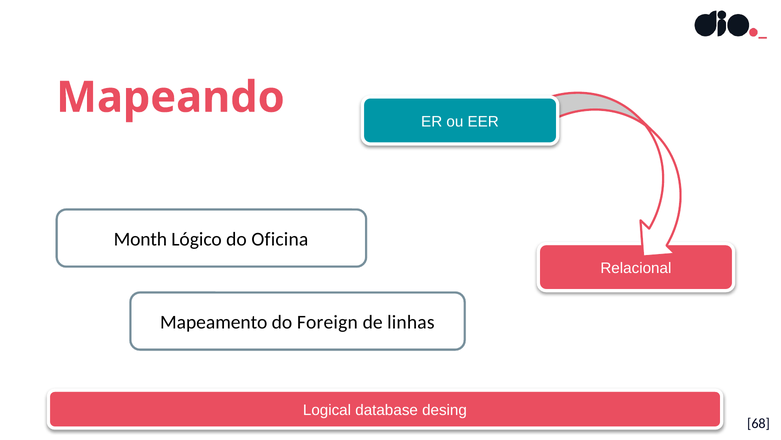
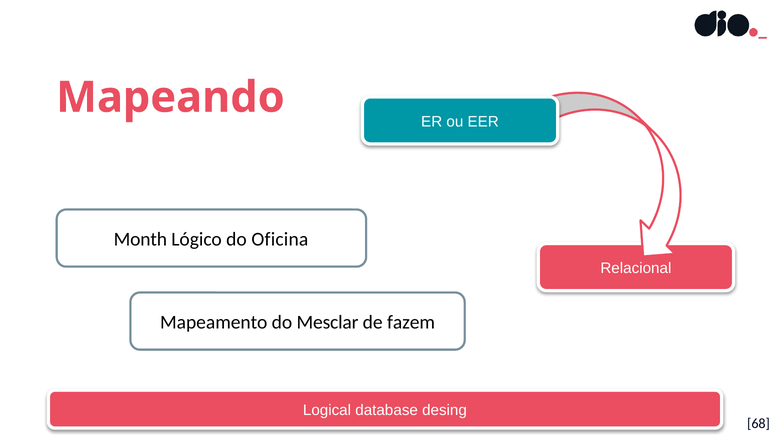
Foreign: Foreign -> Mesclar (328, 322)
linhas: linhas -> fazem (411, 322)
